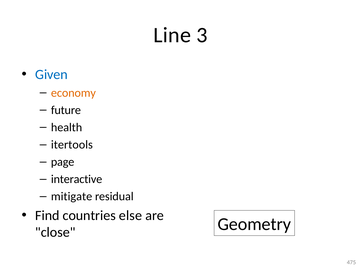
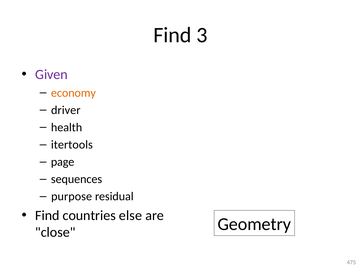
Line: Line -> Find (172, 35)
Given colour: blue -> purple (52, 74)
future: future -> driver (66, 110)
interactive: interactive -> sequences (77, 179)
mitigate: mitigate -> purpose (72, 196)
